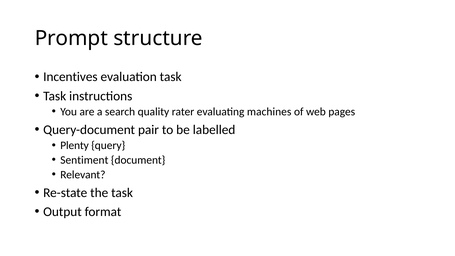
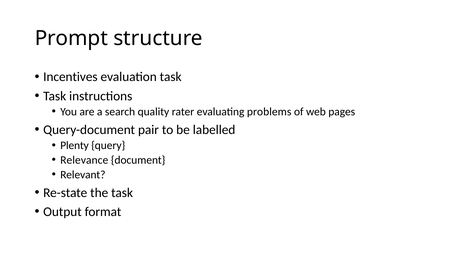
machines: machines -> problems (269, 112)
Sentiment: Sentiment -> Relevance (84, 160)
